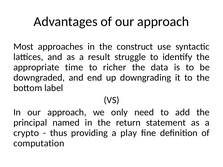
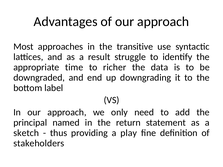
construct: construct -> transitive (135, 47)
crypto: crypto -> sketch (26, 133)
computation: computation -> stakeholders (39, 144)
